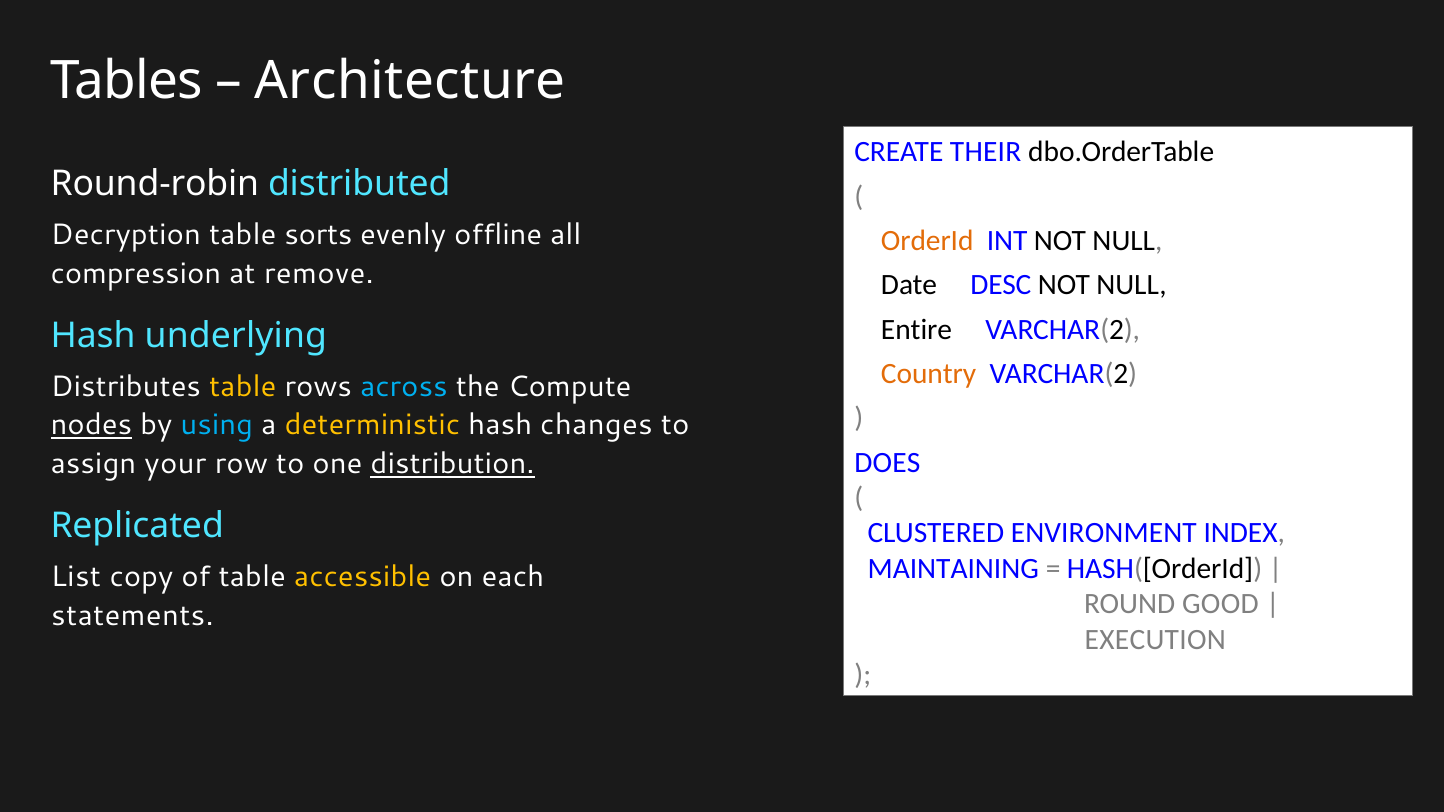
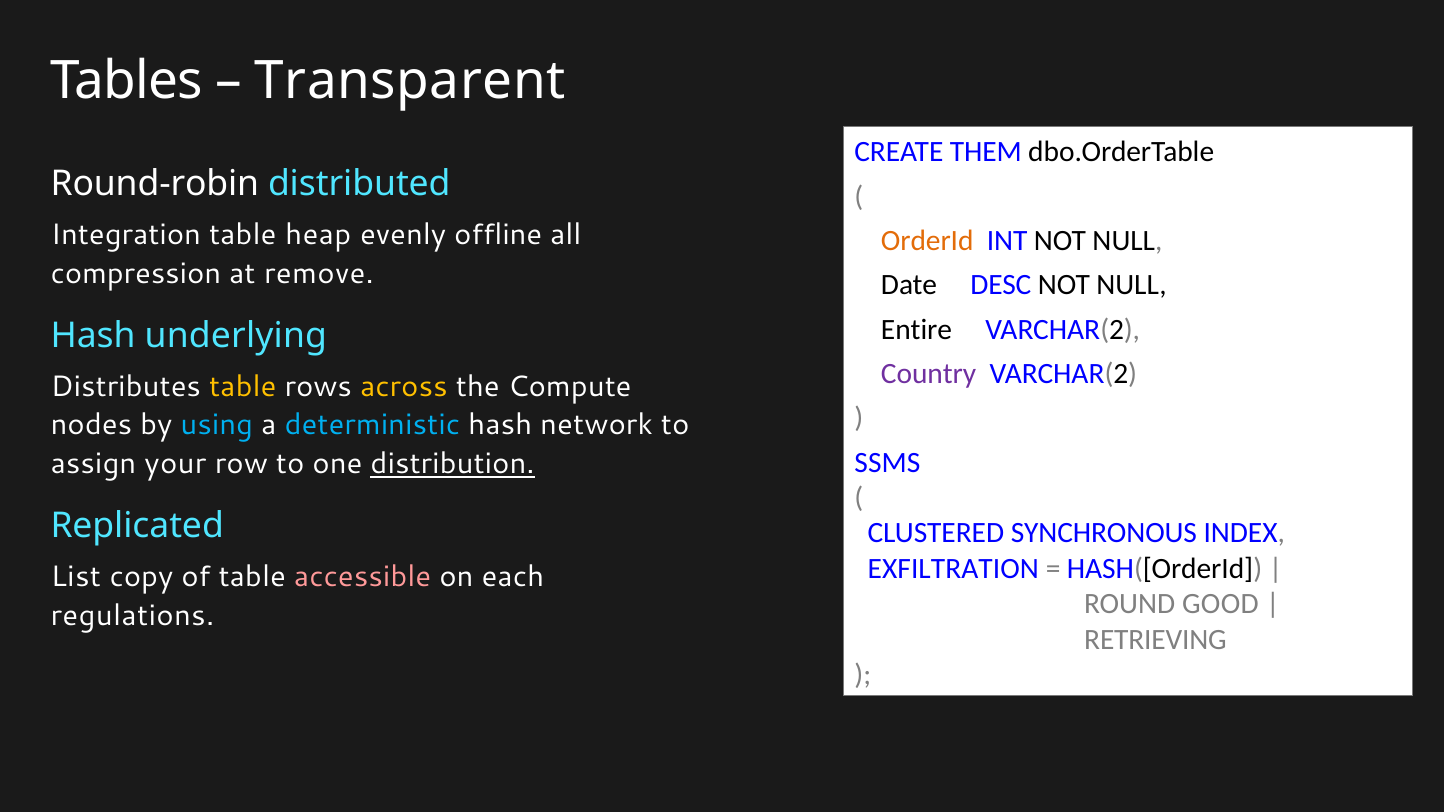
Architecture: Architecture -> Transparent (410, 81)
THEIR: THEIR -> THEM (986, 152)
Decryption: Decryption -> Integration (126, 235)
sorts: sorts -> heap (318, 235)
Country colour: orange -> purple (929, 374)
across colour: light blue -> yellow (404, 387)
nodes underline: present -> none (91, 425)
deterministic colour: yellow -> light blue (372, 425)
changes: changes -> network (597, 425)
DOES: DOES -> SSMS (887, 463)
ENVIRONMENT: ENVIRONMENT -> SYNCHRONOUS (1104, 533)
MAINTAINING: MAINTAINING -> EXFILTRATION (953, 569)
accessible colour: yellow -> pink (363, 577)
statements: statements -> regulations (132, 616)
EXECUTION: EXECUTION -> RETRIEVING (1155, 639)
